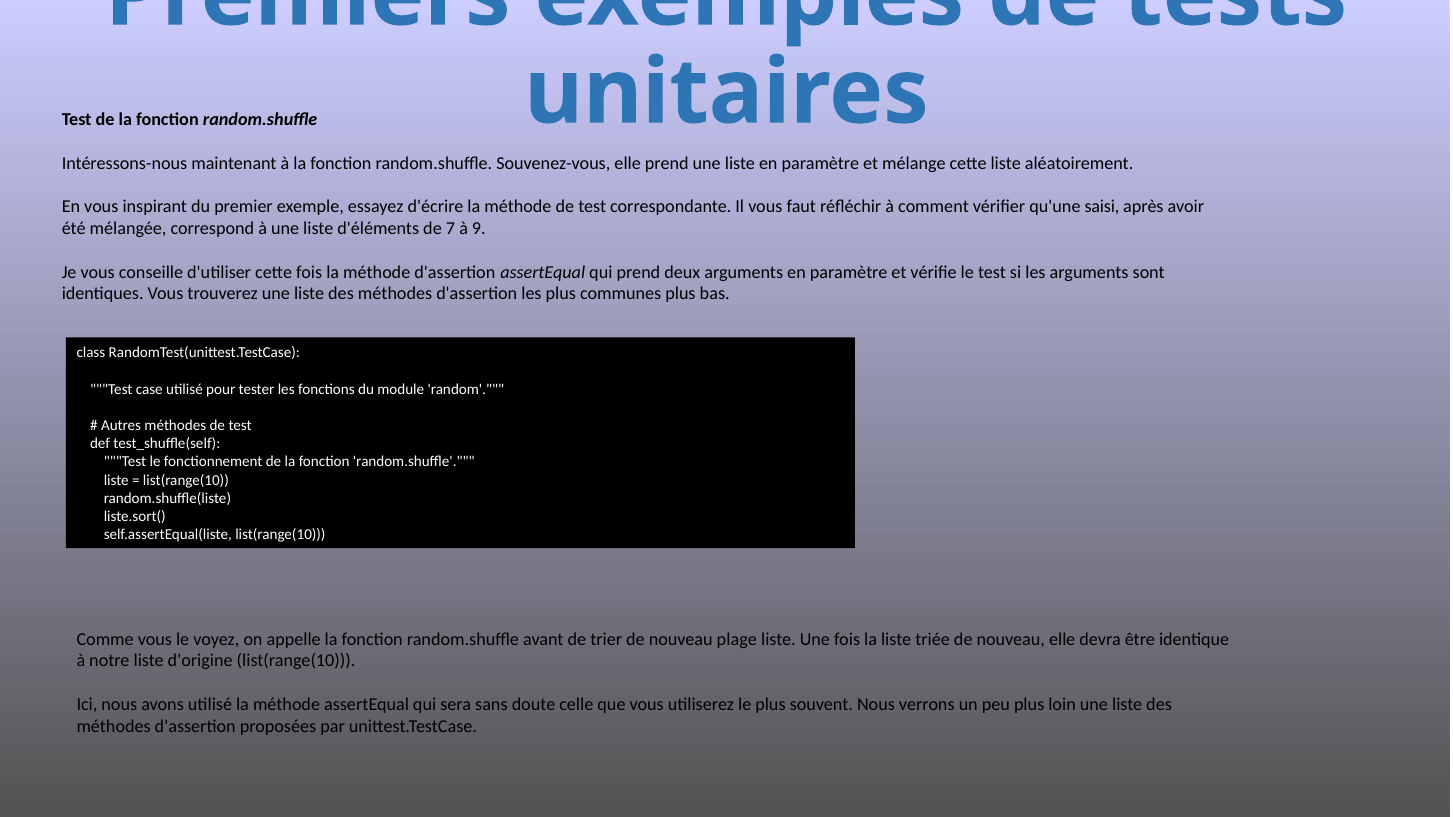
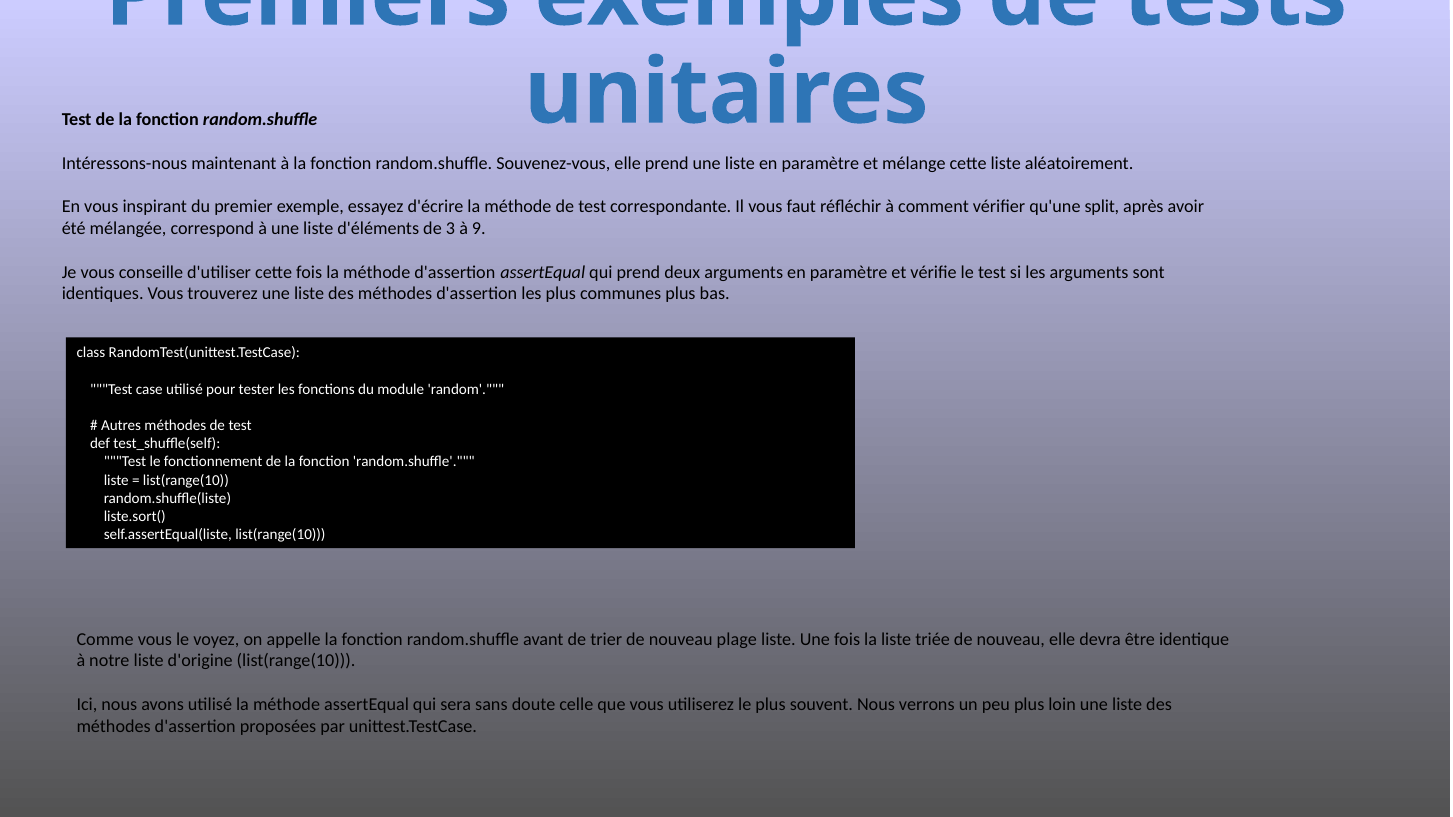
saisi: saisi -> split (1102, 207)
7: 7 -> 3 (450, 229)
